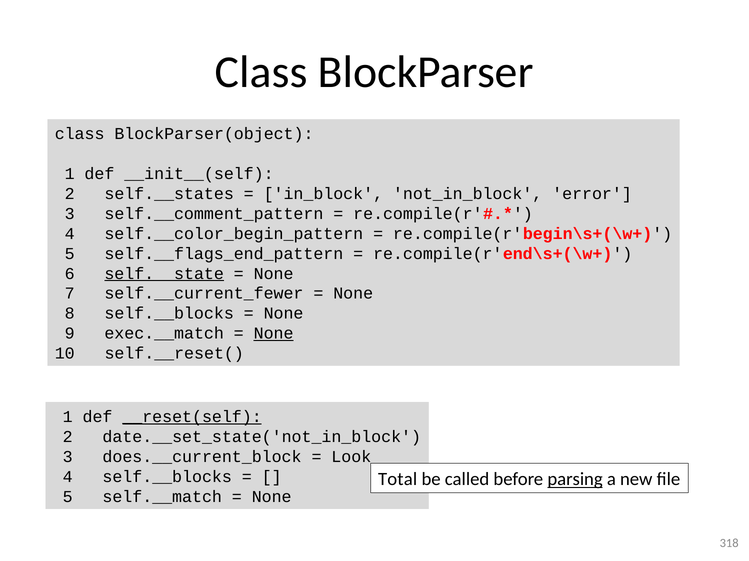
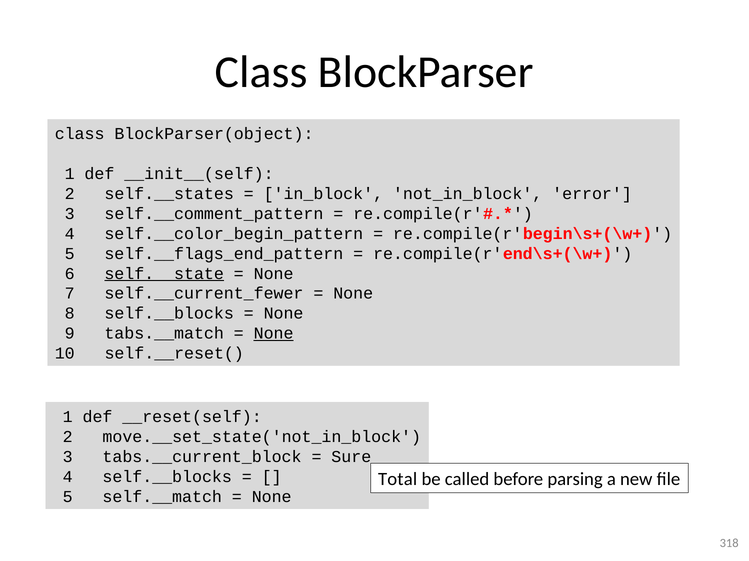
exec.__match: exec.__match -> tabs.__match (164, 334)
__reset(self underline: present -> none (192, 417)
date.__set_state('not_in_block: date.__set_state('not_in_block -> move.__set_state('not_in_block (262, 437)
does.__current_block: does.__current_block -> tabs.__current_block (202, 457)
Look: Look -> Sure (351, 457)
parsing underline: present -> none (575, 480)
